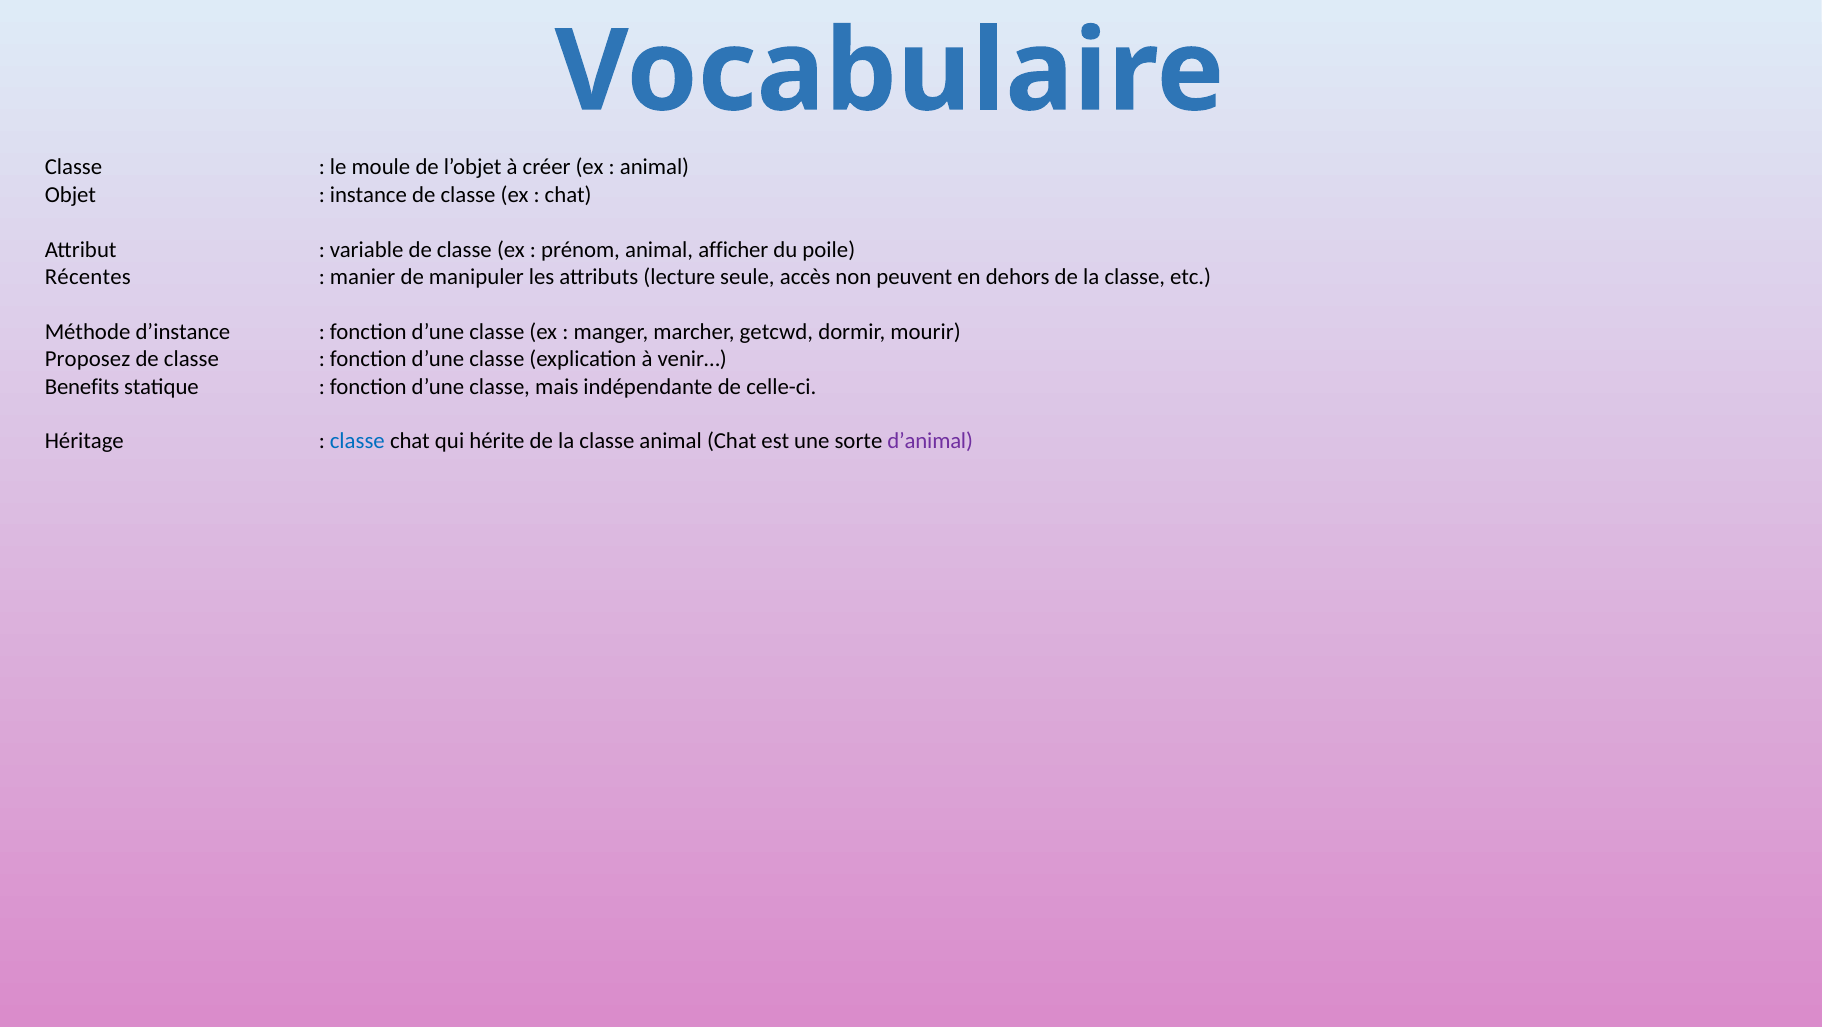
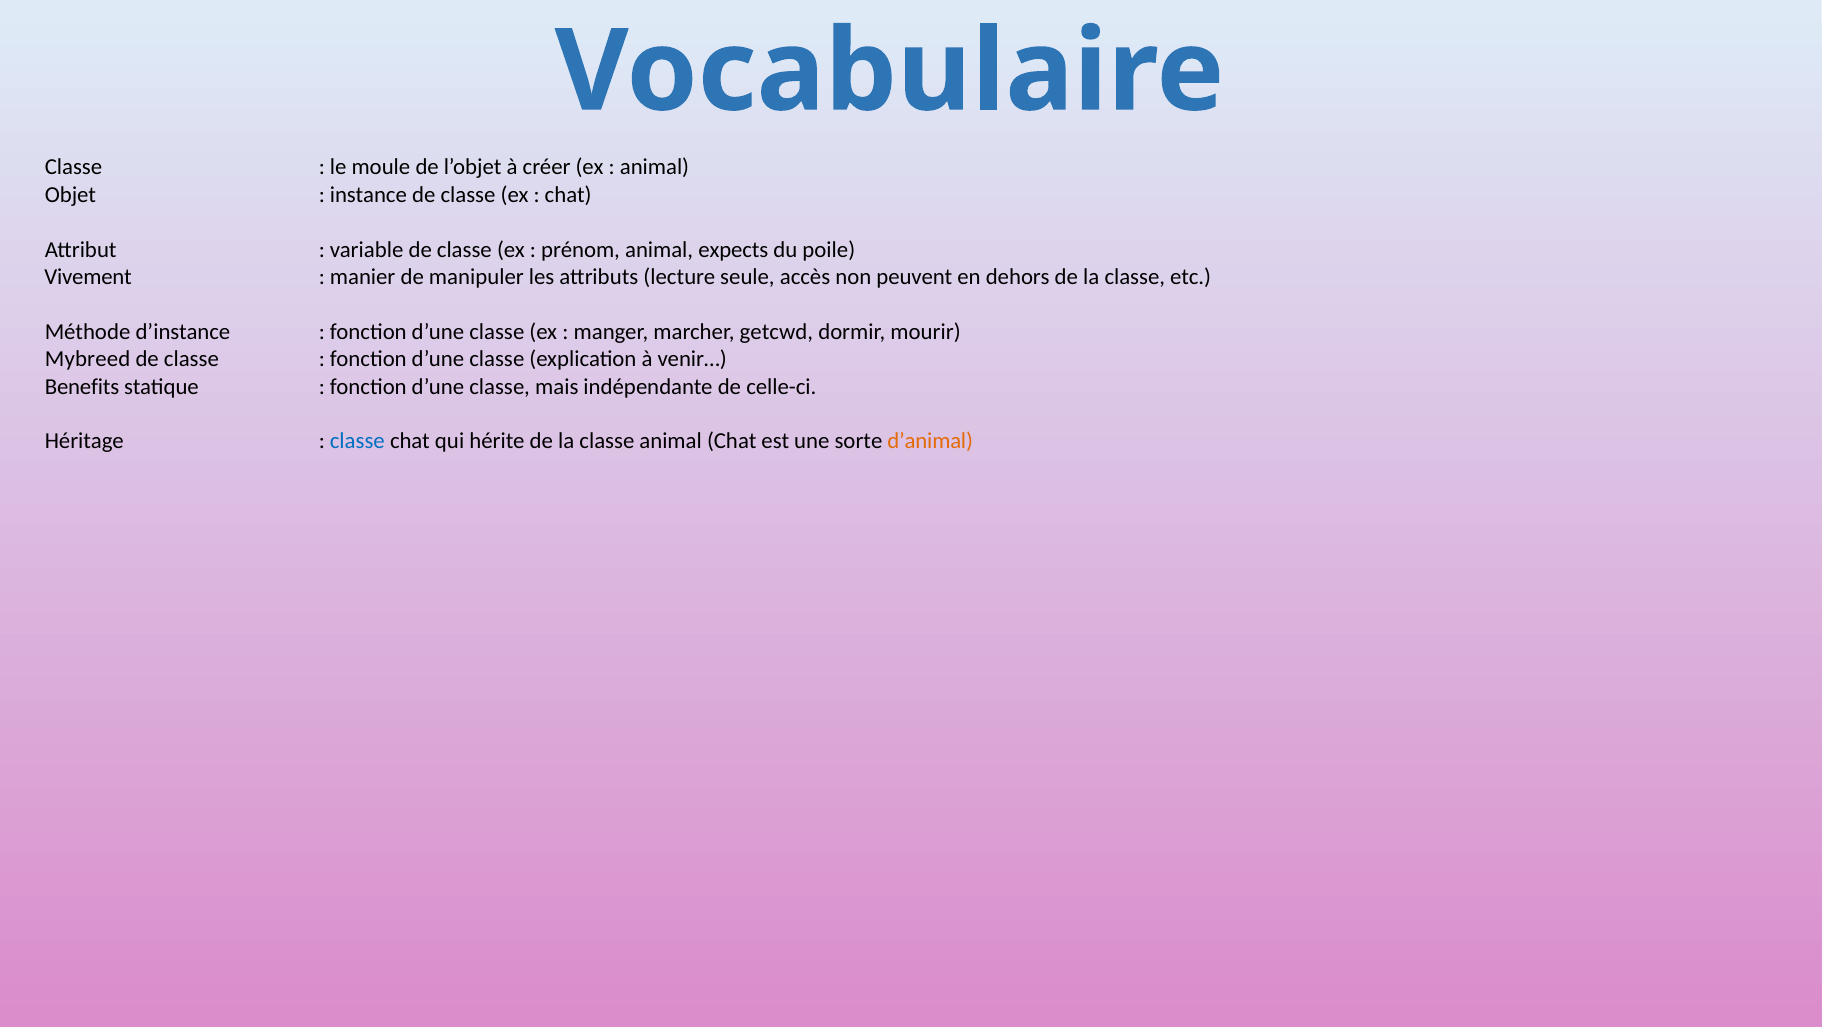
afficher: afficher -> expects (733, 250)
Récentes: Récentes -> Vivement (88, 277)
Proposez: Proposez -> Mybreed (88, 359)
d’animal colour: purple -> orange (930, 441)
